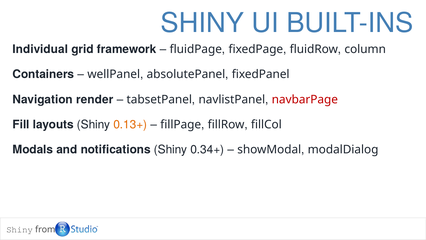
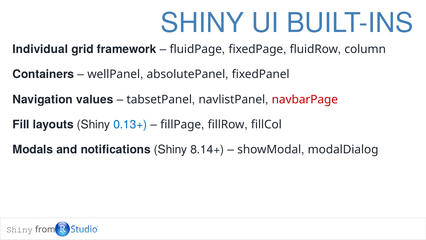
render: render -> values (95, 99)
0.13+ colour: orange -> blue (130, 124)
0.34+: 0.34+ -> 8.14+ (207, 149)
